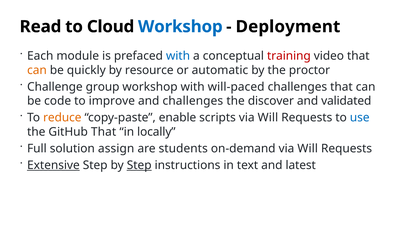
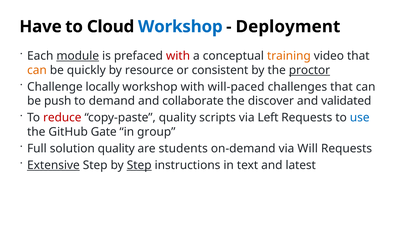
Read: Read -> Have (41, 27)
module underline: none -> present (78, 56)
with colour: blue -> red (178, 56)
training colour: red -> orange (289, 56)
automatic: automatic -> consistent (220, 70)
proctor underline: none -> present (309, 70)
group: group -> locally (103, 87)
code: code -> push (58, 101)
improve: improve -> demand (112, 101)
and challenges: challenges -> collaborate (193, 101)
reduce colour: orange -> red (62, 118)
copy-paste enable: enable -> quality (178, 118)
scripts via Will: Will -> Left (268, 118)
GitHub That: That -> Gate (104, 132)
locally: locally -> group (156, 132)
solution assign: assign -> quality (116, 149)
